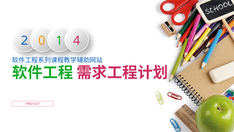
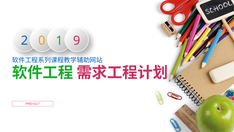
4: 4 -> 9 (77, 40)
